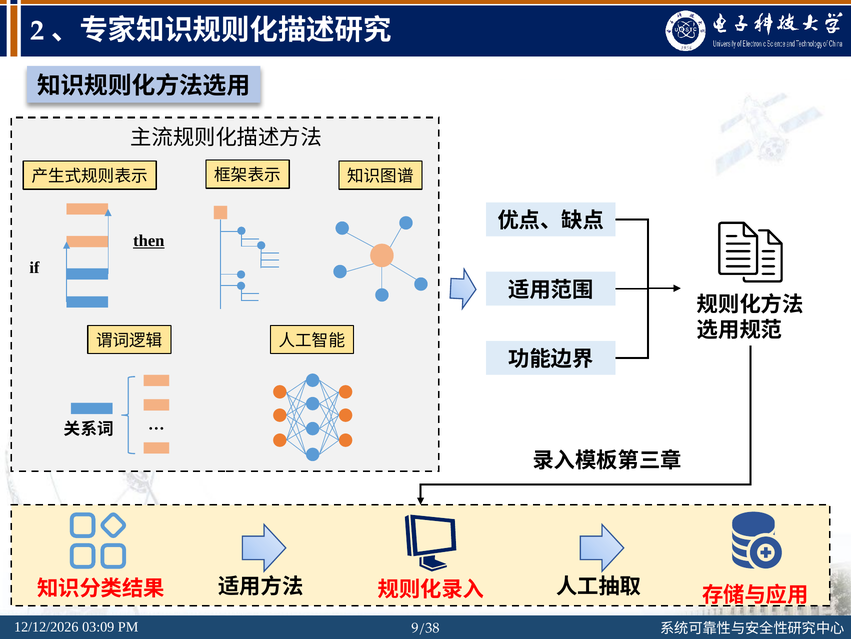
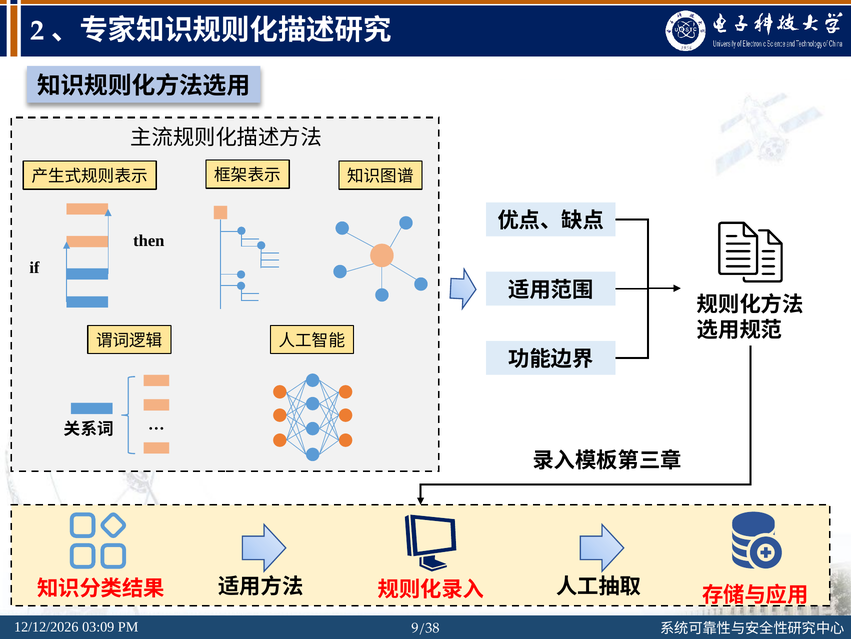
then underline: present -> none (149, 241)
